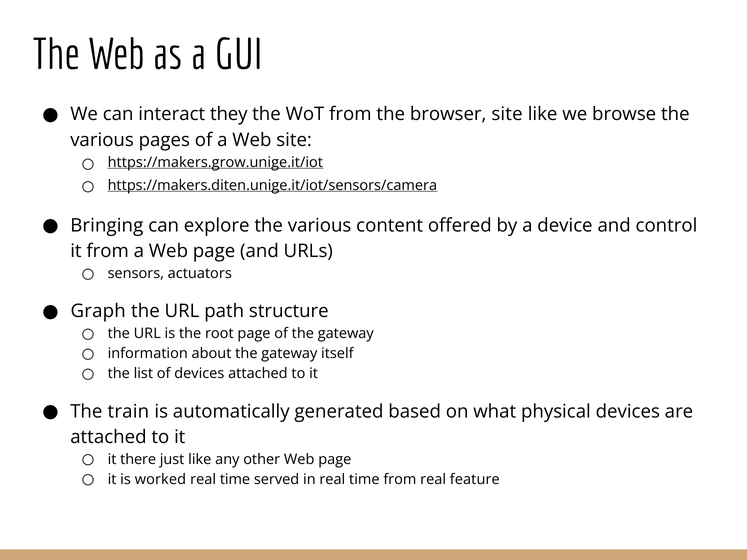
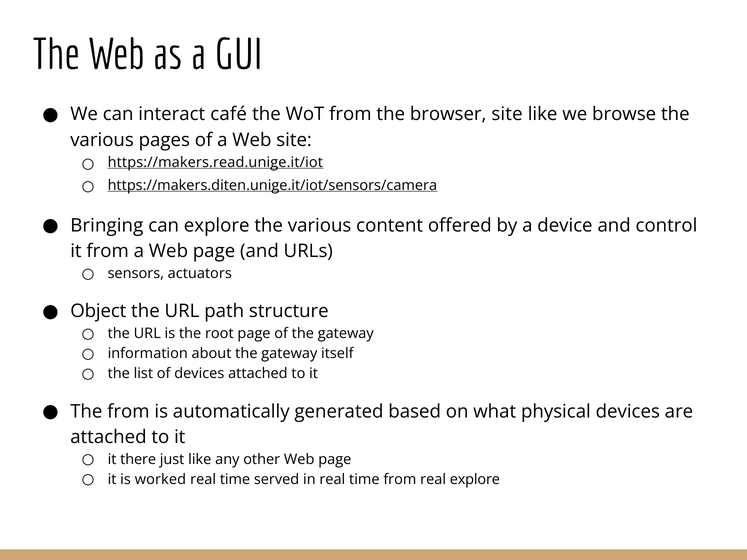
they: they -> café (229, 114)
https://makers.grow.unige.it/iot: https://makers.grow.unige.it/iot -> https://makers.read.unige.it/iot (215, 163)
Graph: Graph -> Object (98, 311)
The train: train -> from (128, 412)
real feature: feature -> explore (475, 480)
